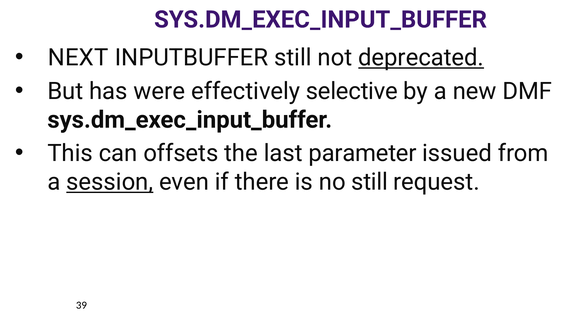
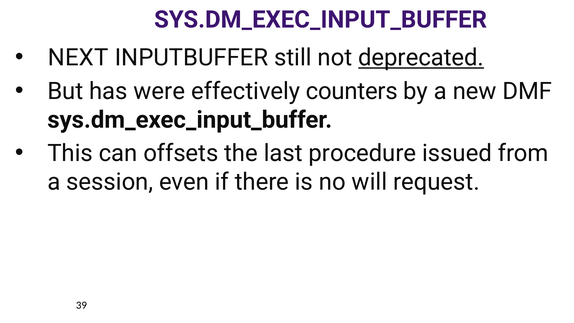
selective: selective -> counters (352, 91)
parameter: parameter -> procedure (362, 153)
session underline: present -> none (110, 182)
no still: still -> will (369, 182)
